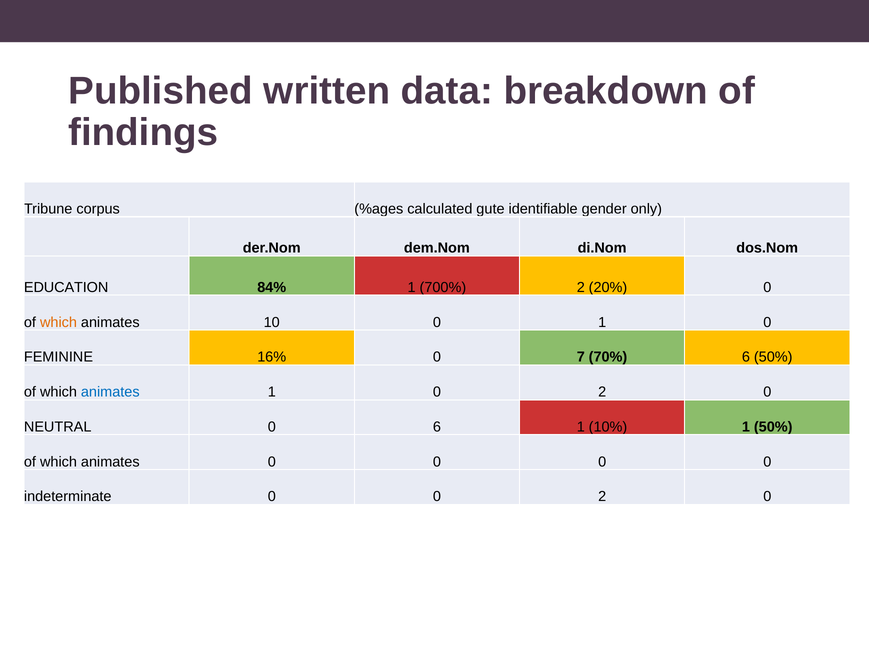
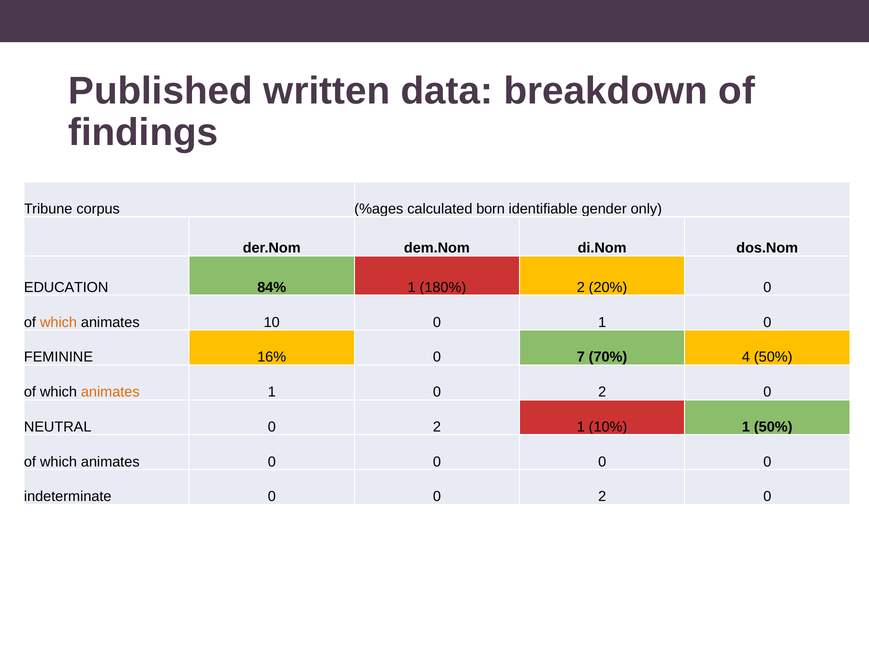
gute: gute -> born (491, 209)
700%: 700% -> 180% (443, 287)
70% 6: 6 -> 4 (746, 357)
animates colour: blue -> orange (110, 392)
NEUTRAL 0 6: 6 -> 2 (437, 427)
